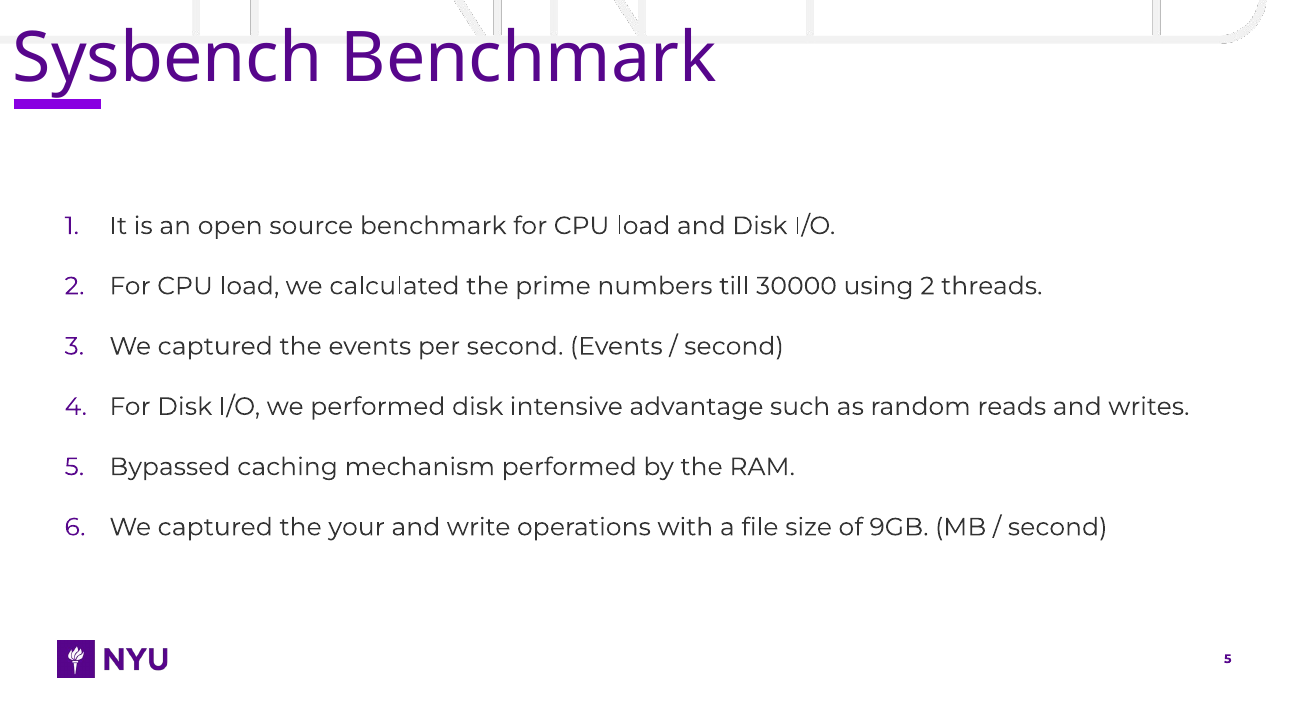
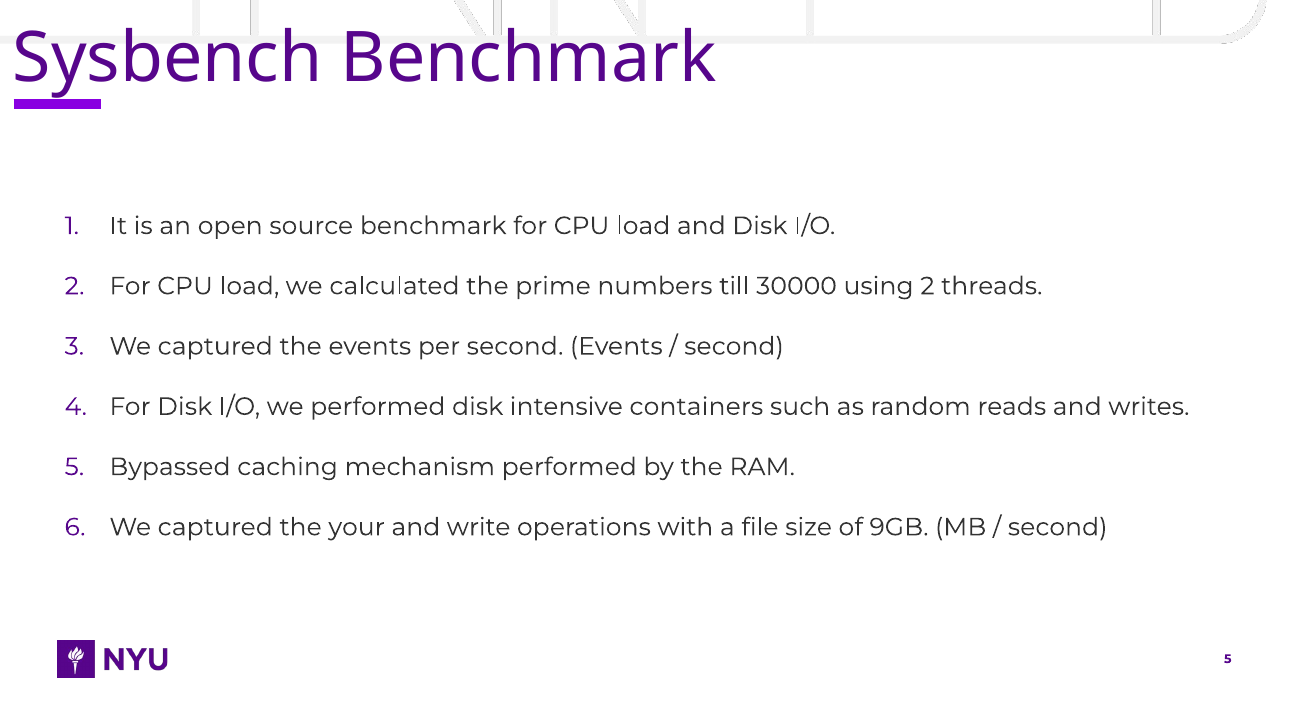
advantage: advantage -> containers (696, 407)
